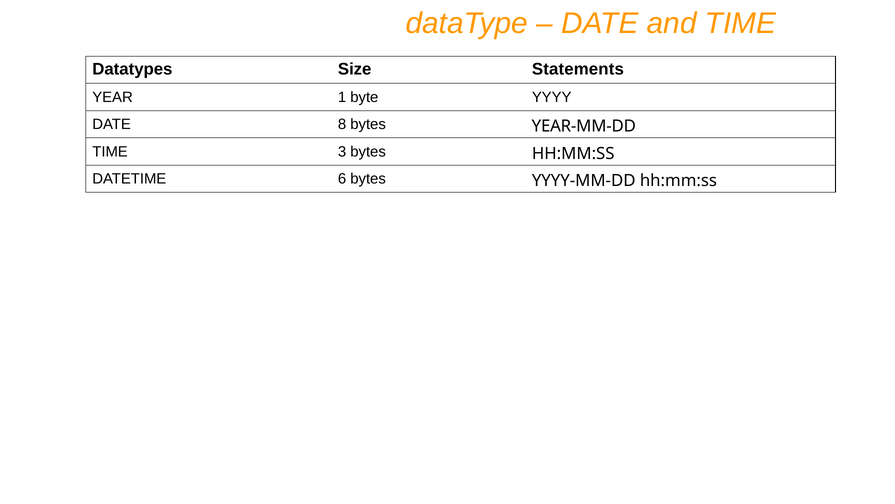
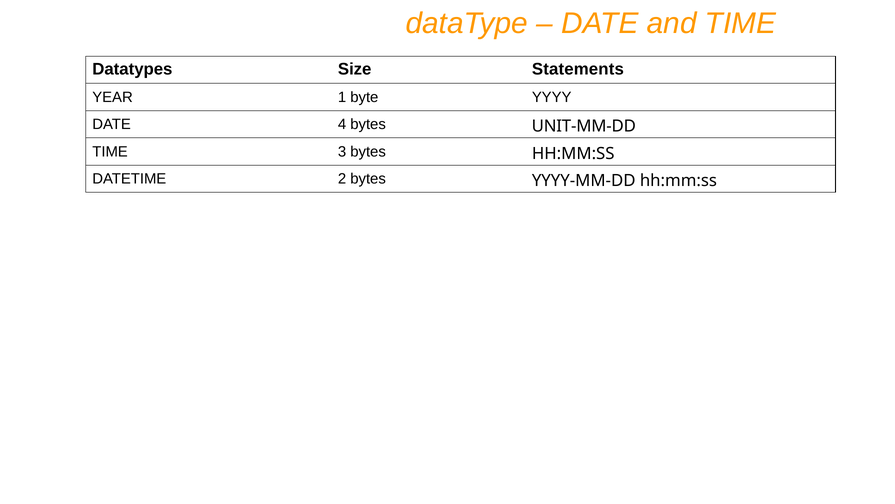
8: 8 -> 4 (342, 124)
YEAR-MM-DD: YEAR-MM-DD -> UNIT-MM-DD (584, 126)
6: 6 -> 2 (342, 179)
